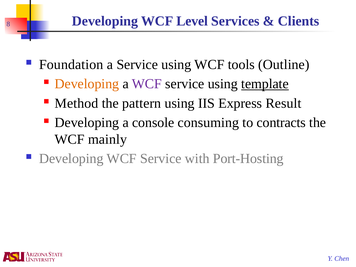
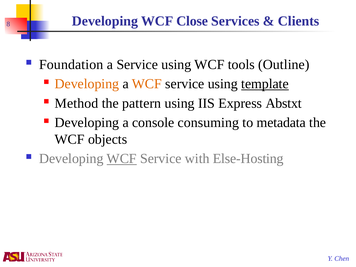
Level: Level -> Close (192, 21)
WCF colour: purple -> orange (147, 84)
Result: Result -> Abstxt (284, 103)
contracts: contracts -> metadata (281, 123)
mainly: mainly -> objects (108, 139)
WCF underline: none -> present (122, 159)
Port-Hosting: Port-Hosting -> Else-Hosting (248, 159)
